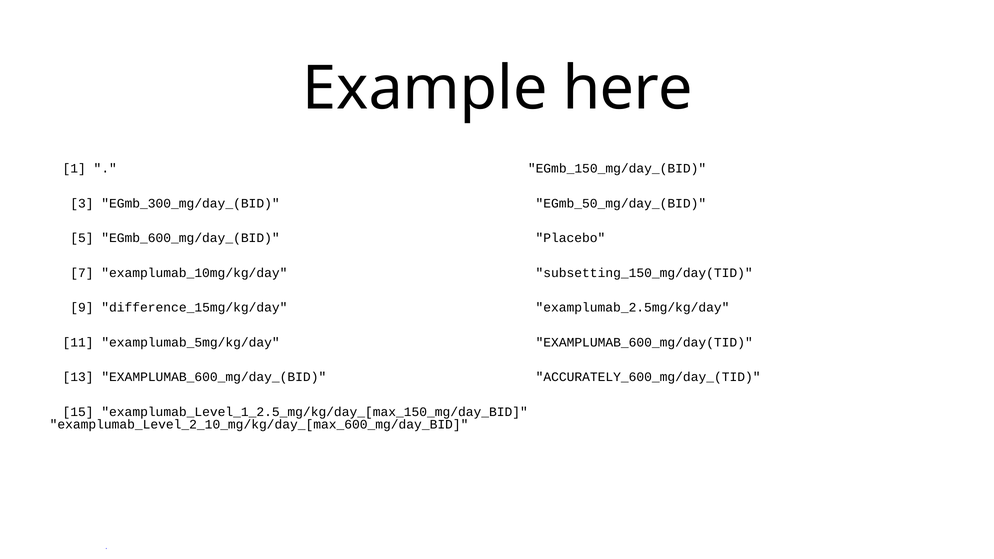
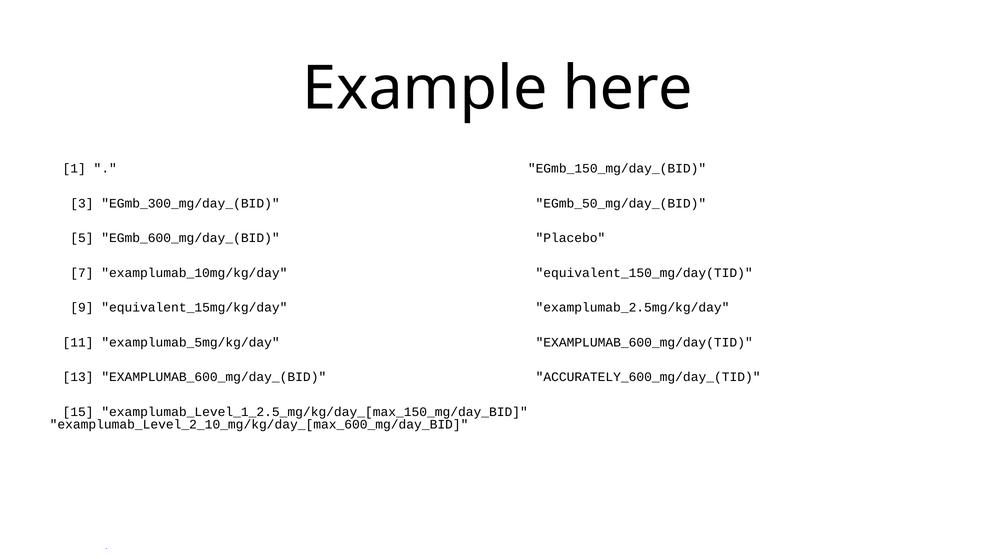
subsetting_150_mg/day(TID: subsetting_150_mg/day(TID -> equivalent_150_mg/day(TID (644, 273)
difference_15mg/kg/day: difference_15mg/kg/day -> equivalent_15mg/kg/day (194, 308)
